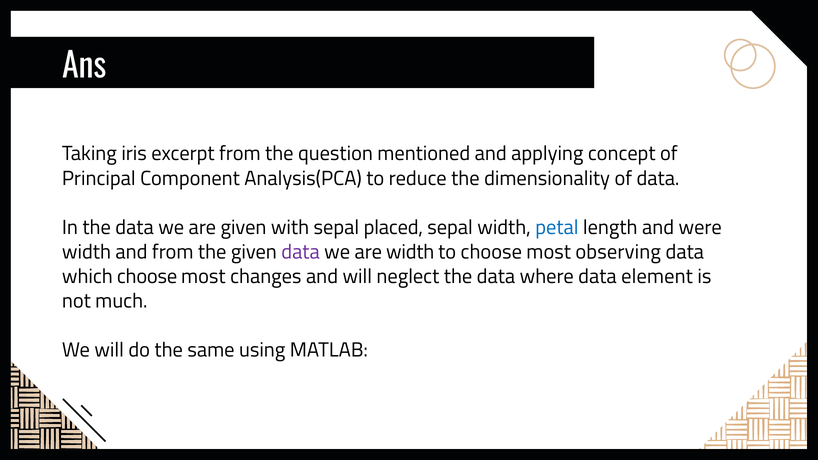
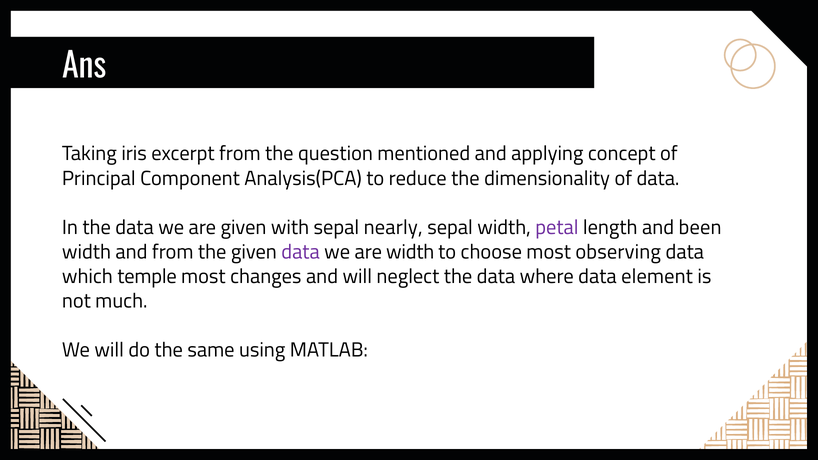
placed: placed -> nearly (393, 227)
petal colour: blue -> purple (557, 227)
were: were -> been (700, 227)
which choose: choose -> temple (147, 276)
